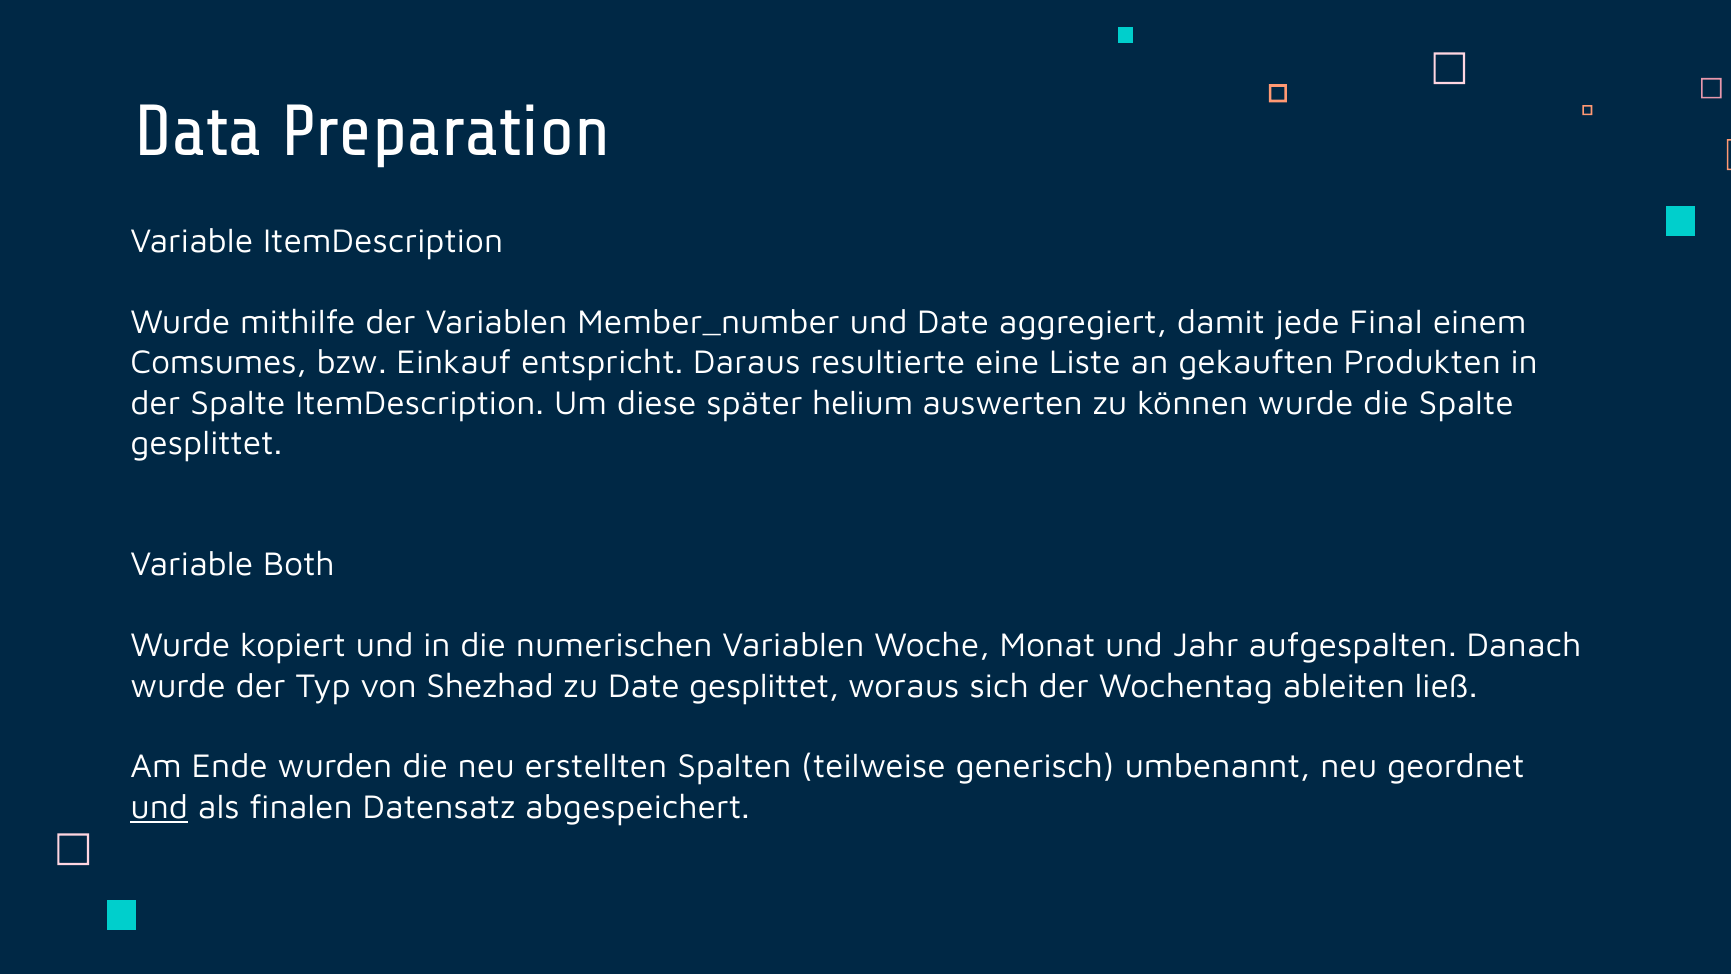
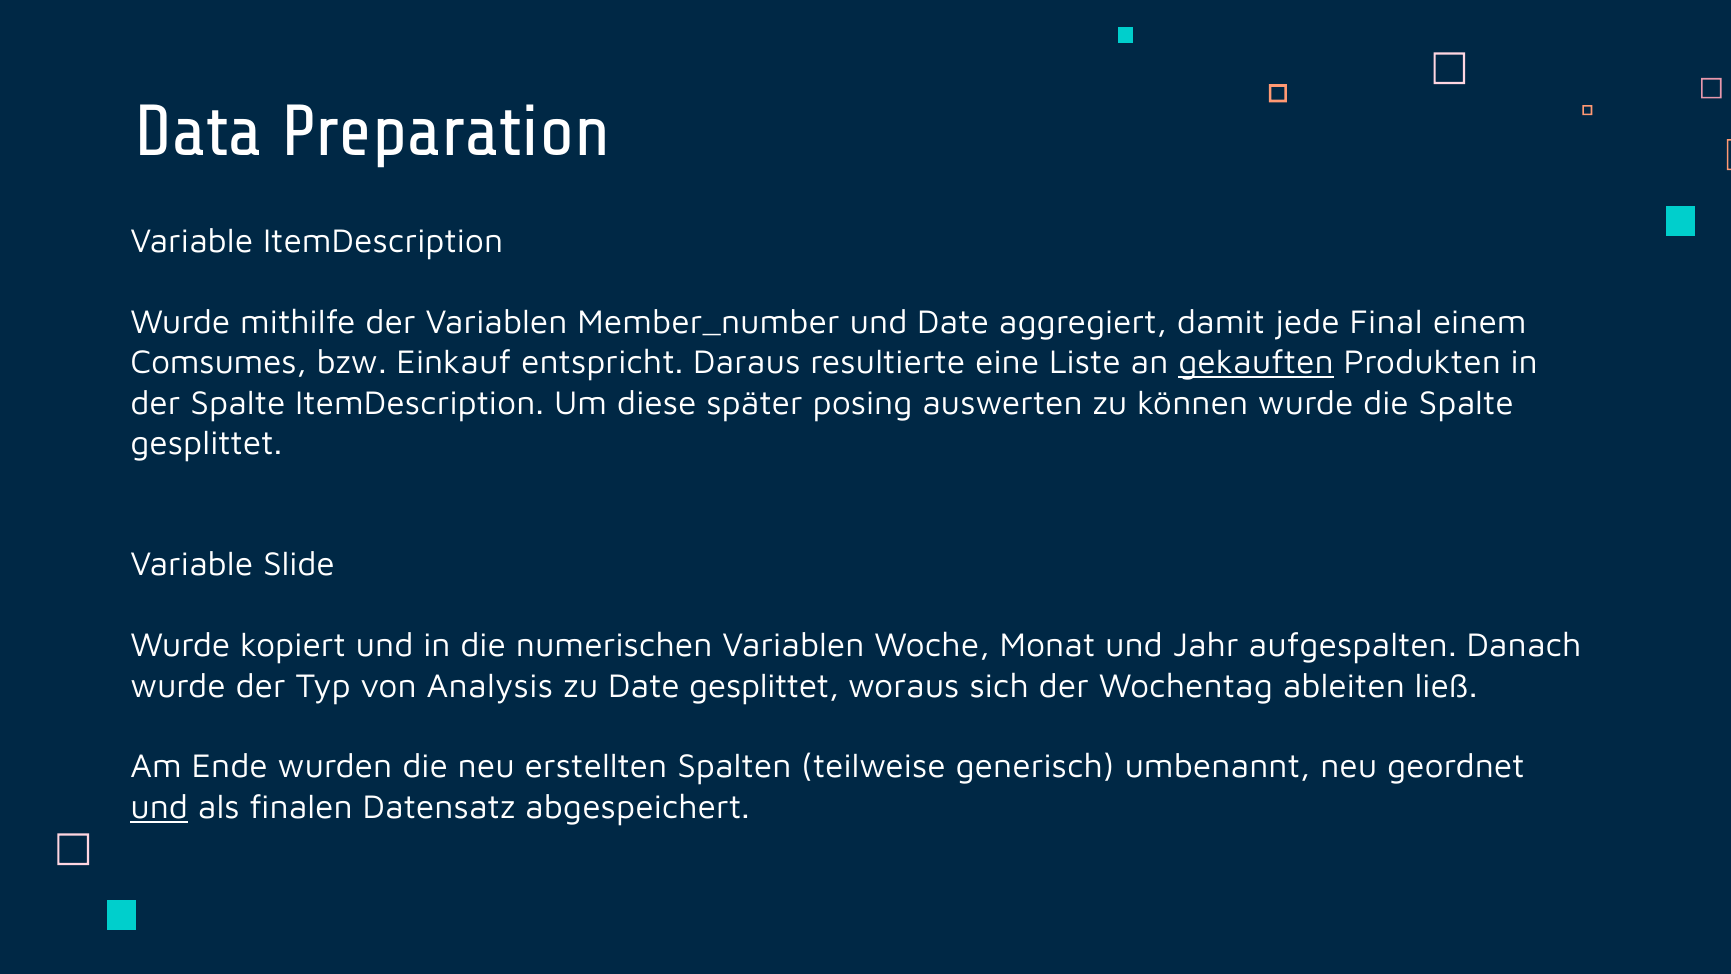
gekauften underline: none -> present (1256, 362)
helium: helium -> posing (863, 403)
Both: Both -> Slide (299, 564)
Shezhad: Shezhad -> Analysis (490, 686)
